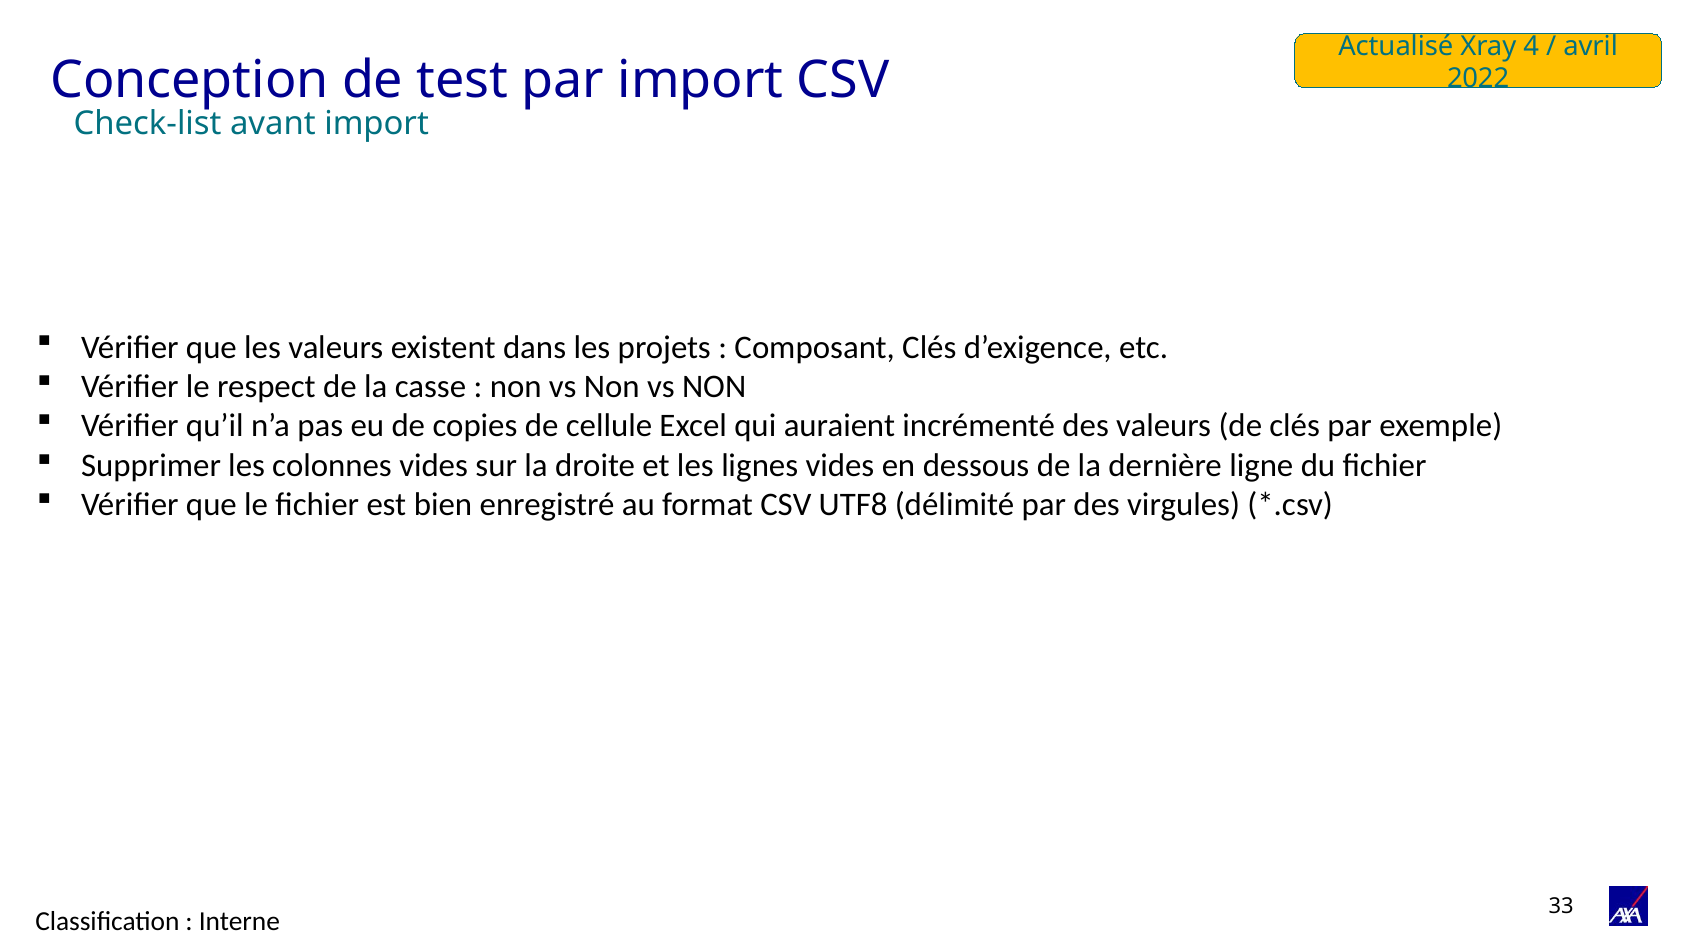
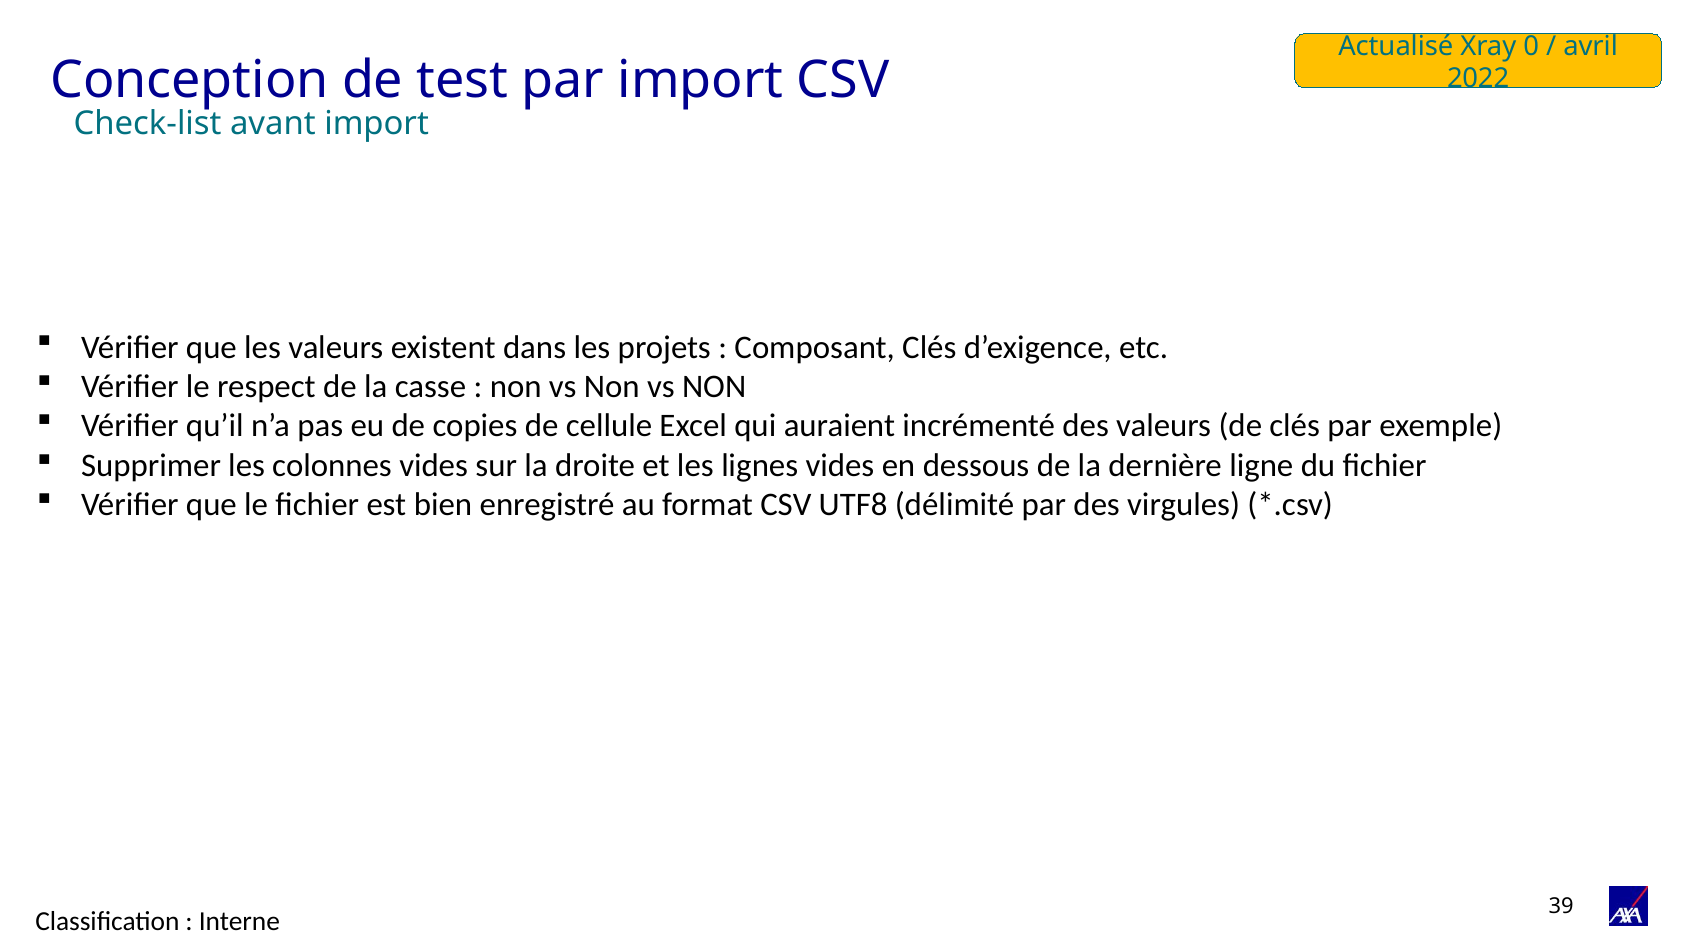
4: 4 -> 0 (1531, 46)
33: 33 -> 39 (1561, 906)
